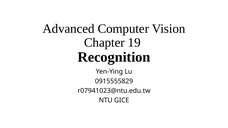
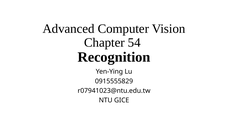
19: 19 -> 54 (134, 43)
